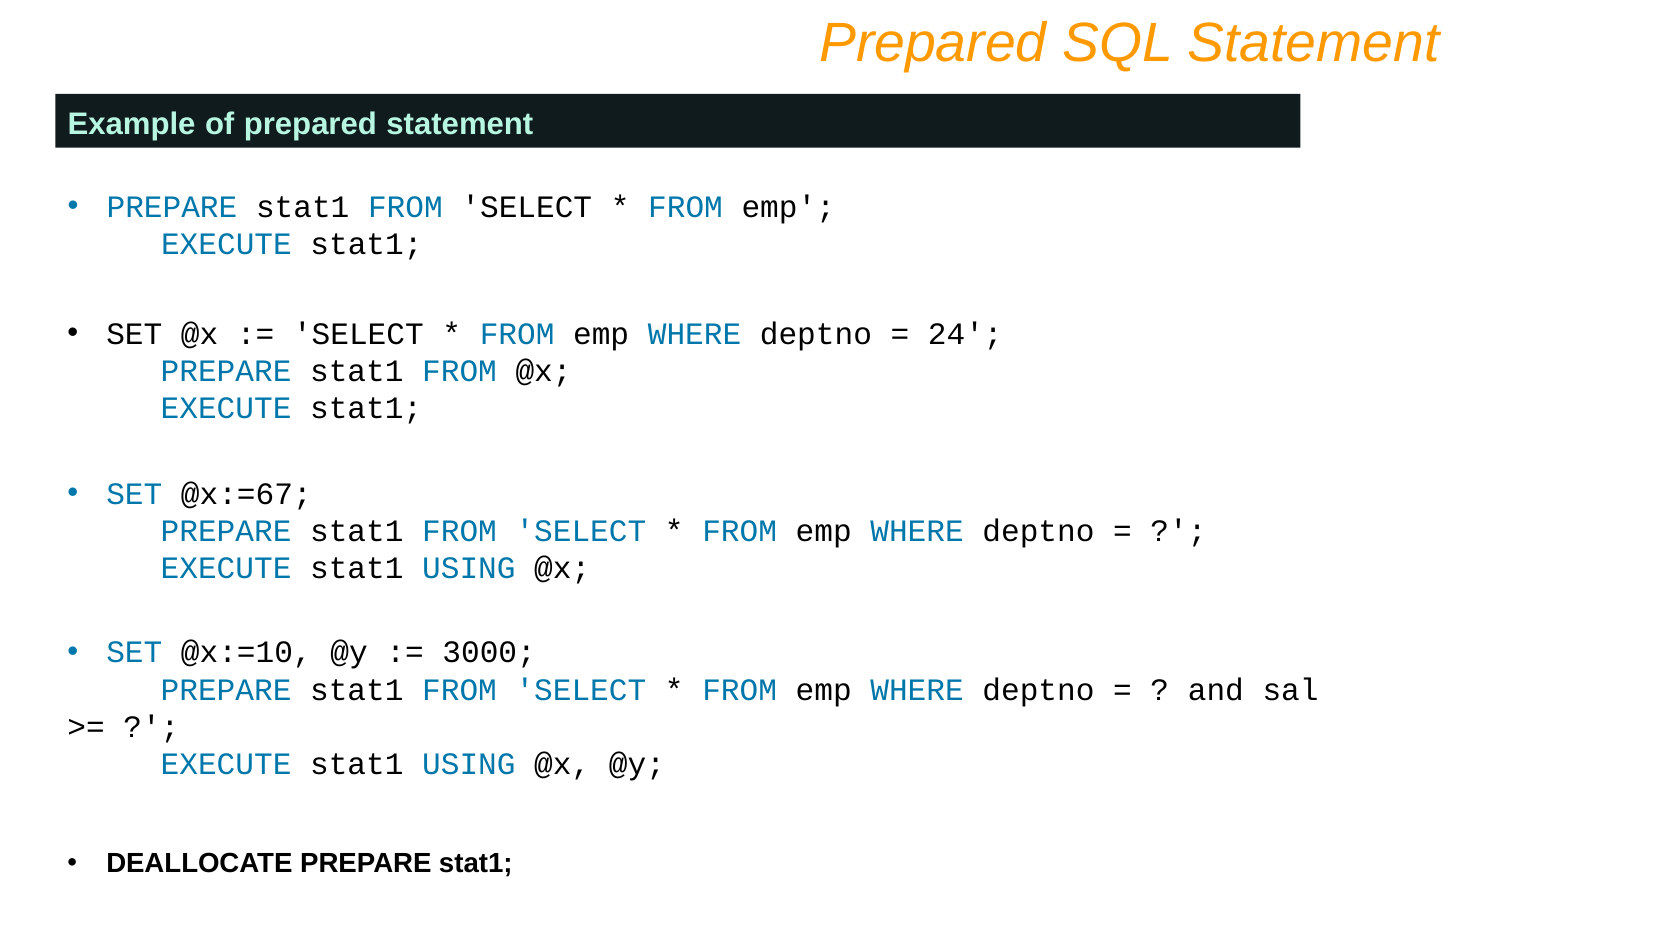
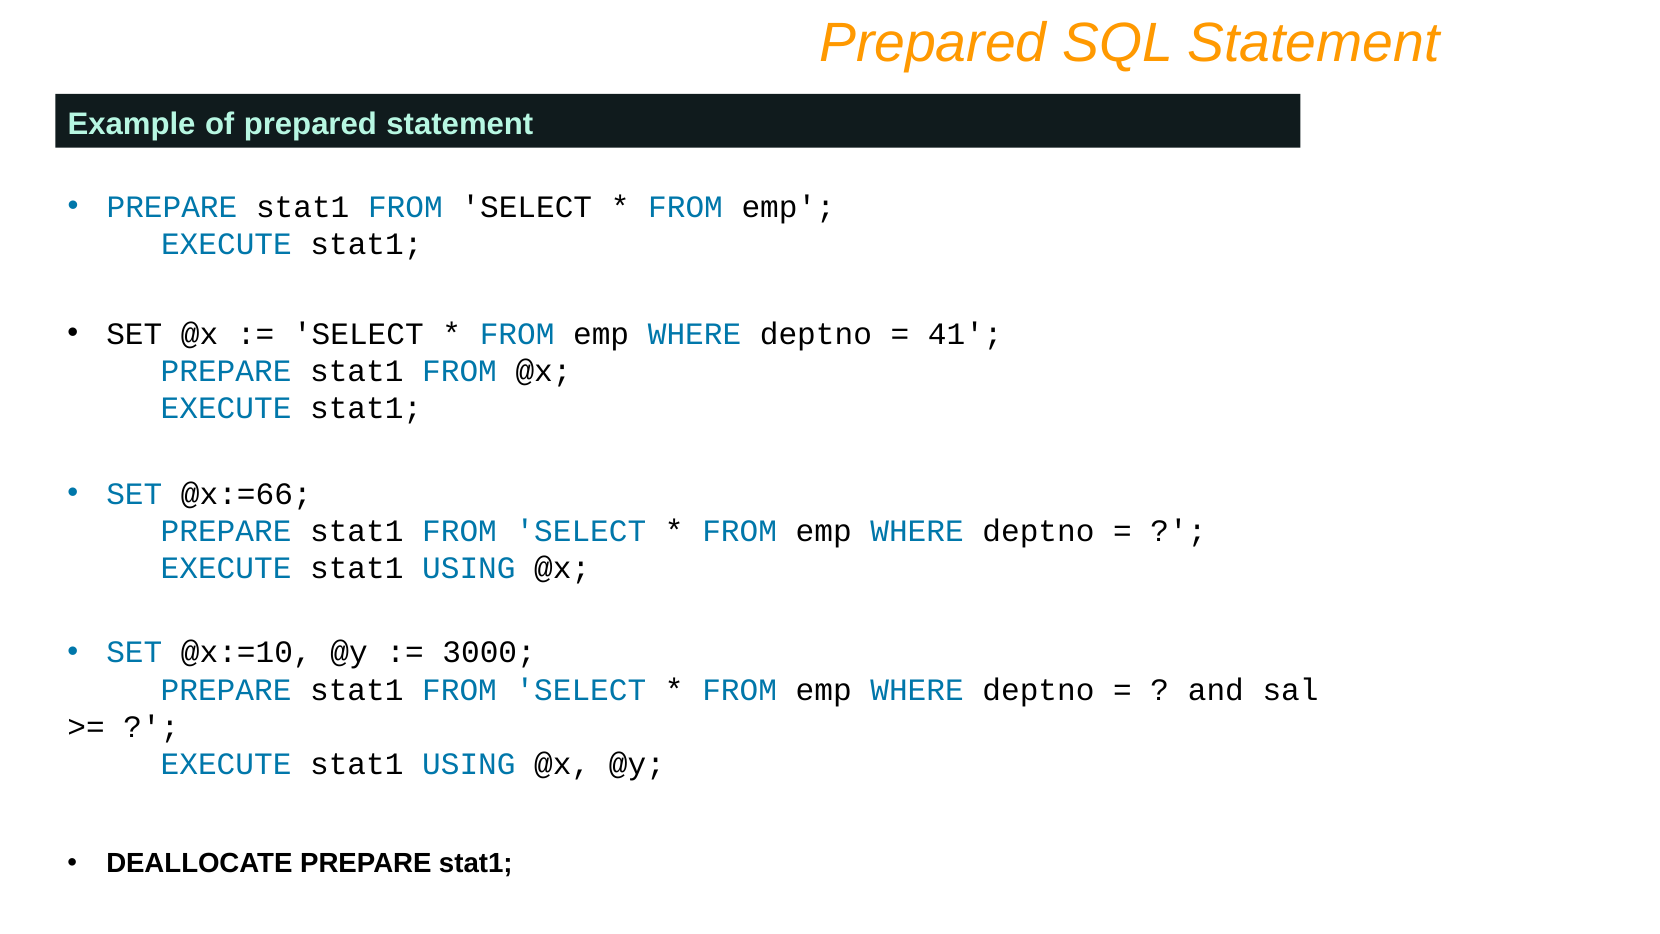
24: 24 -> 41 (965, 334)
@x:=67: @x:=67 -> @x:=66 (246, 494)
